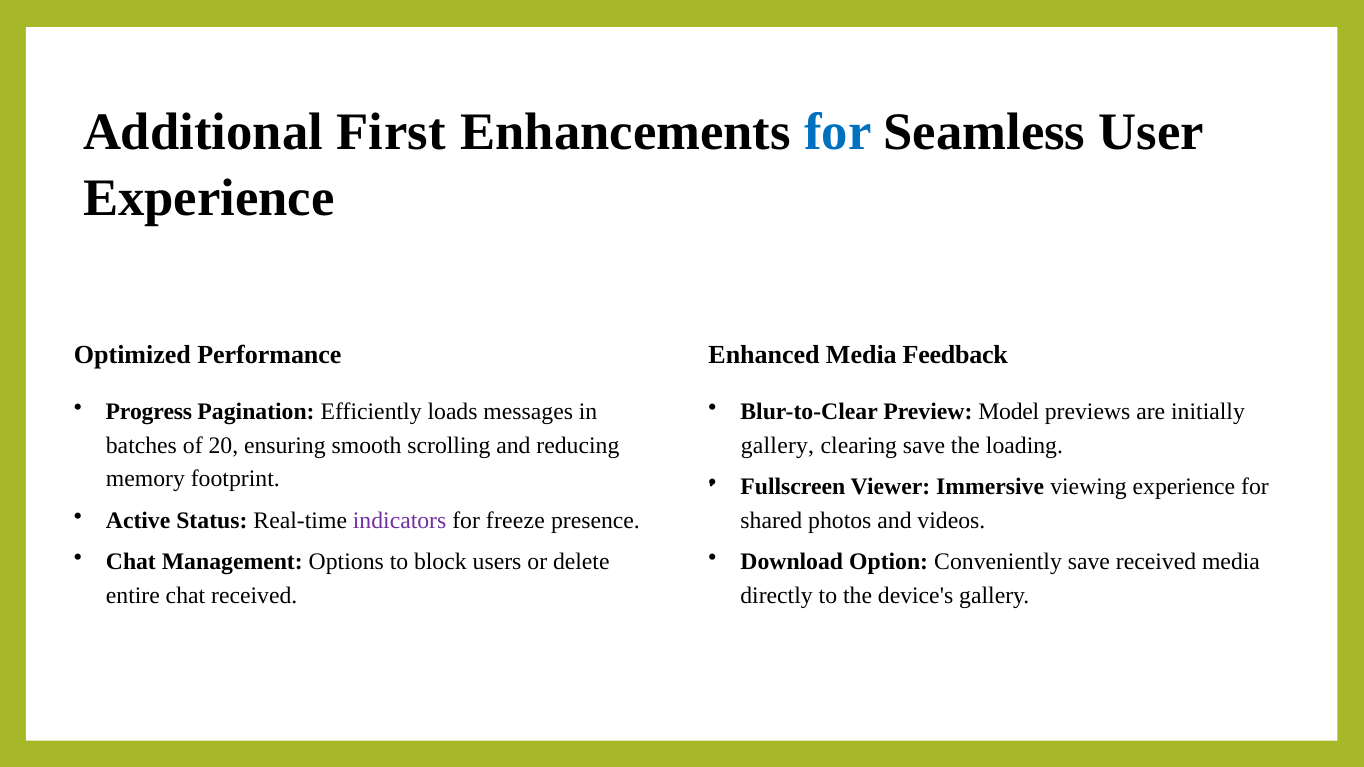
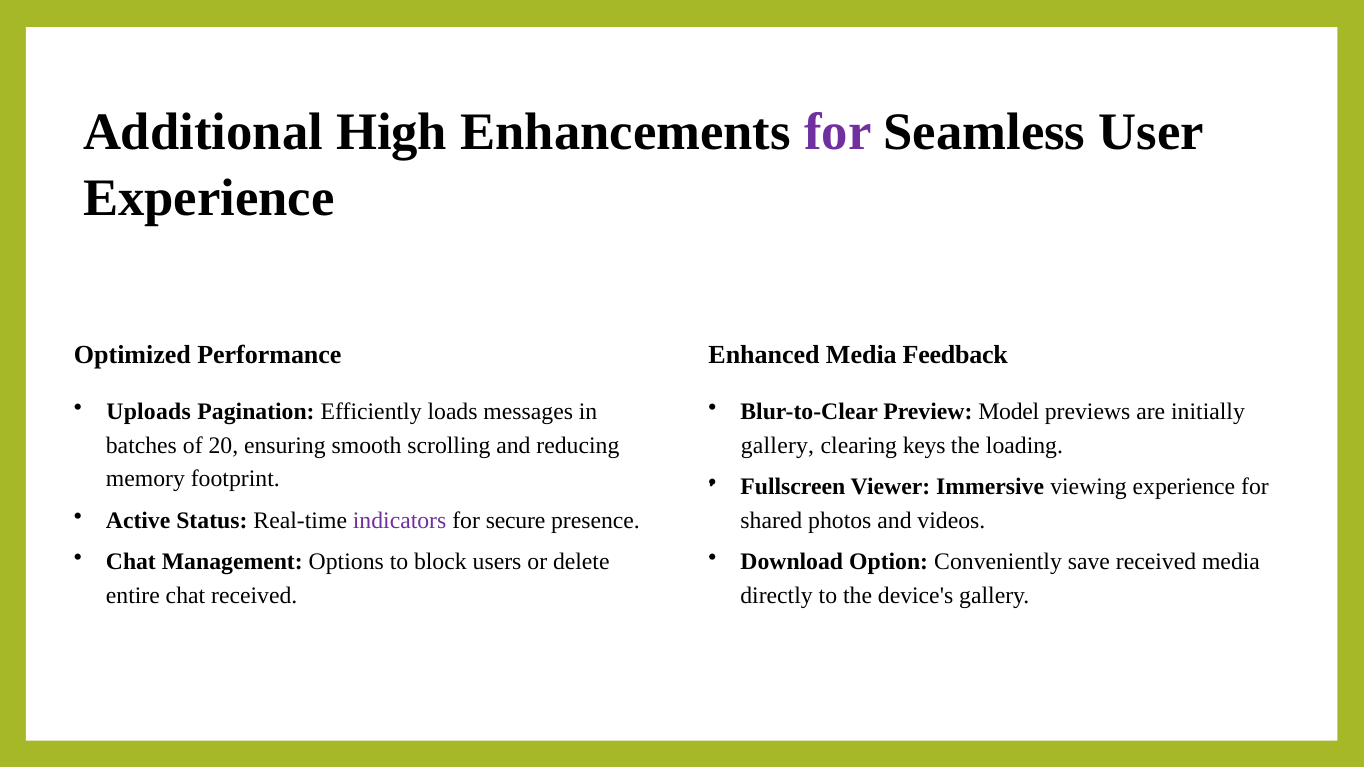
First: First -> High (392, 132)
for colour: blue -> purple (838, 132)
Progress: Progress -> Uploads (149, 412)
clearing save: save -> keys (924, 446)
freeze: freeze -> secure (516, 521)
